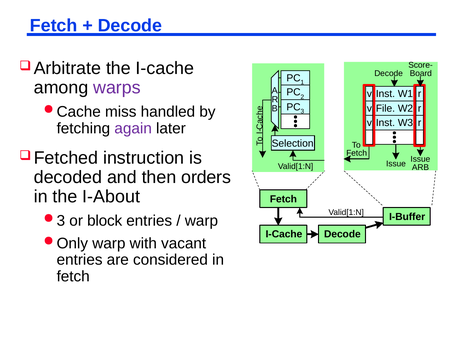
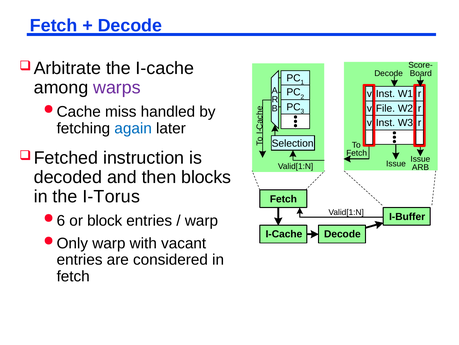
again colour: purple -> blue (133, 128)
orders: orders -> blocks (206, 177)
I-About: I-About -> I-Torus (111, 196)
3: 3 -> 6 (61, 220)
